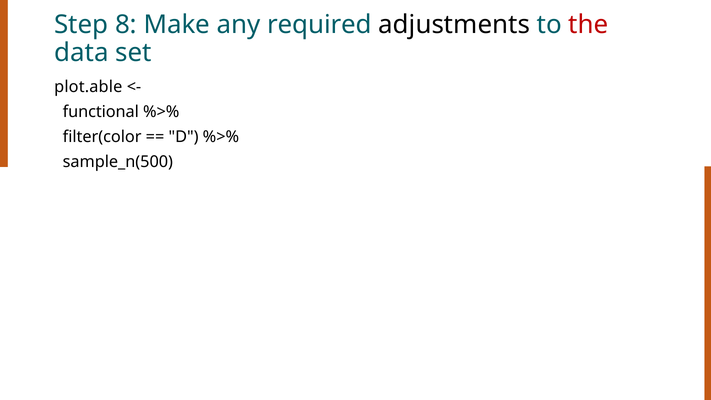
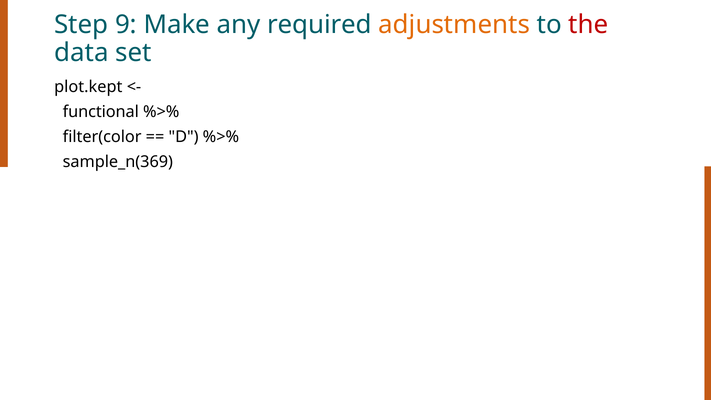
8: 8 -> 9 (126, 24)
adjustments colour: black -> orange (454, 24)
plot.able: plot.able -> plot.kept (88, 87)
sample_n(500: sample_n(500 -> sample_n(369 (118, 162)
